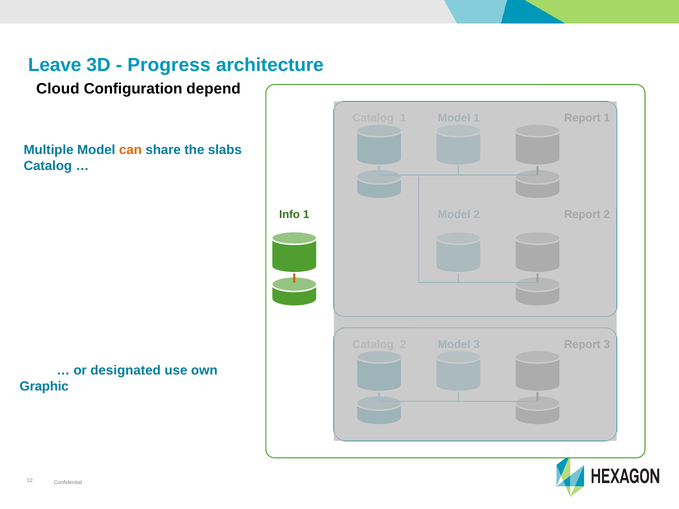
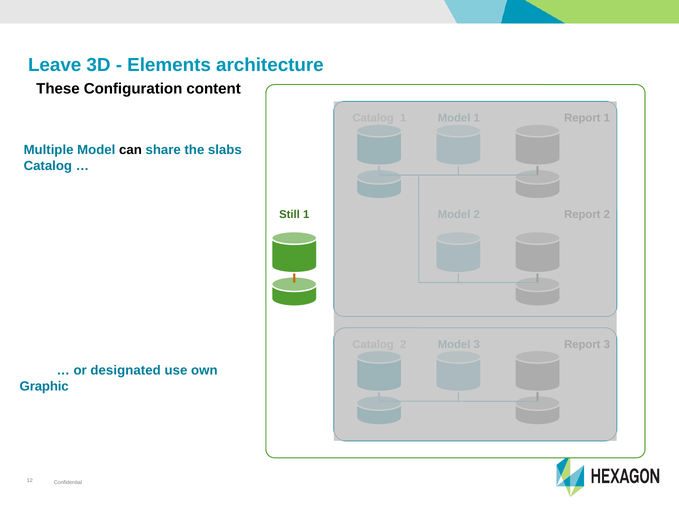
Progress: Progress -> Elements (169, 65)
Cloud: Cloud -> These (58, 89)
depend: depend -> content (214, 89)
can colour: orange -> black (130, 150)
Info: Info -> Still (290, 214)
